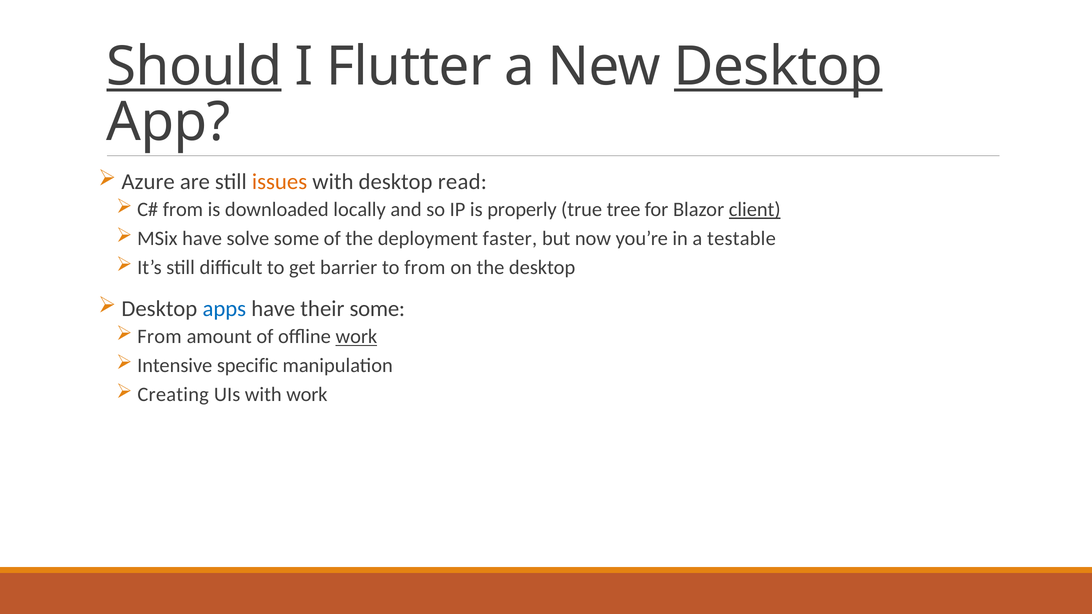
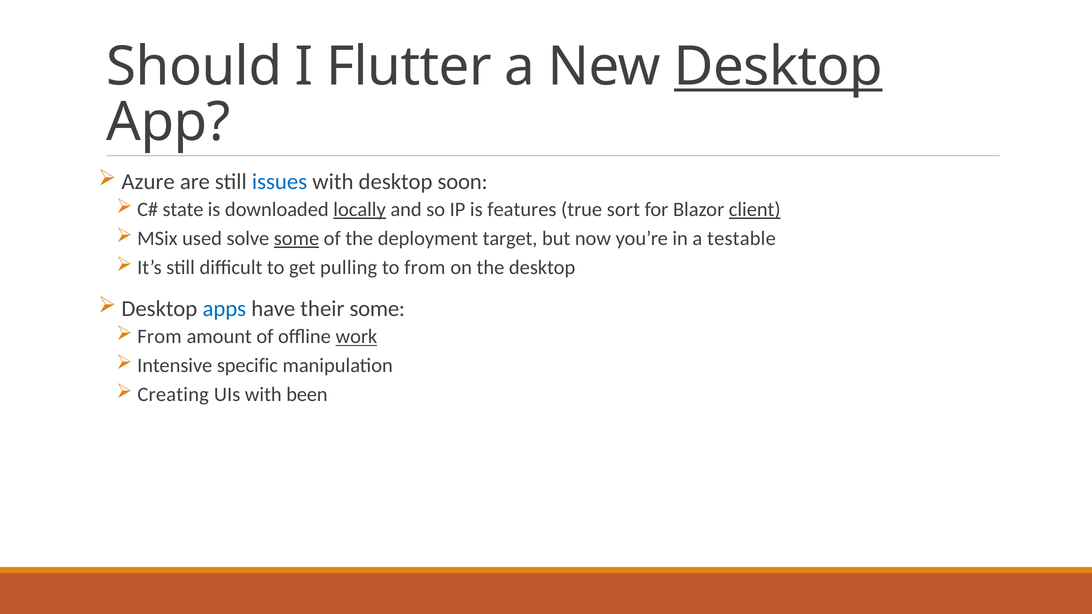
Should underline: present -> none (194, 67)
issues colour: orange -> blue (280, 182)
read: read -> soon (463, 182)
from: from -> state (183, 210)
locally underline: none -> present (360, 210)
properly: properly -> features (522, 210)
tree: tree -> sort (623, 210)
MSix have: have -> used (202, 238)
some underline: none -> present (297, 238)
faster: faster -> target (510, 238)
barrier: barrier -> pulling (349, 267)
with work: work -> been (307, 395)
